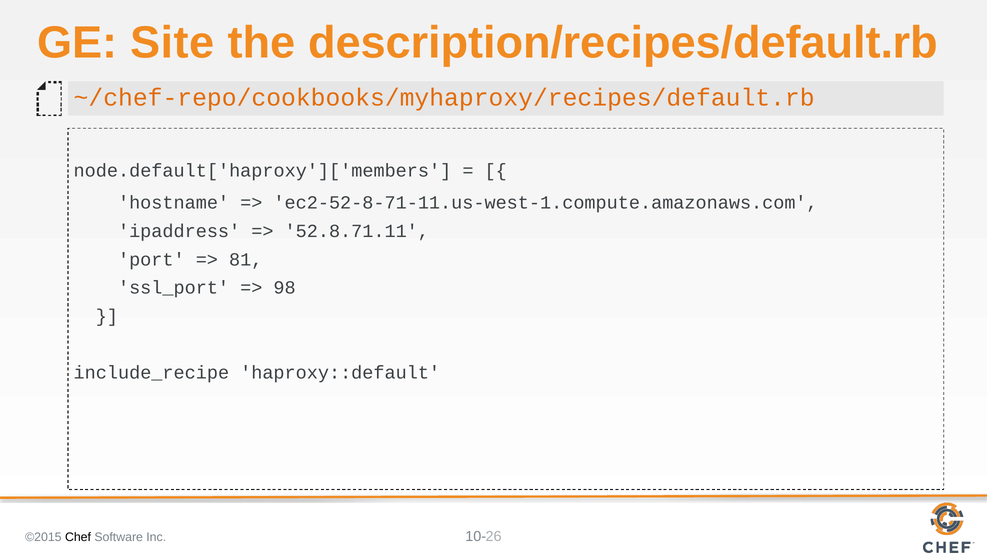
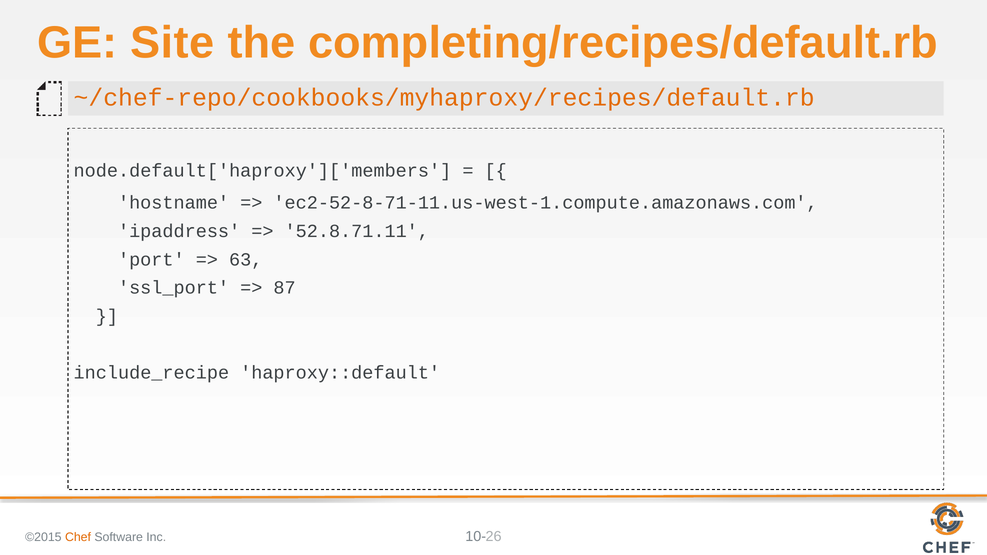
description/recipes/default.rb: description/recipes/default.rb -> completing/recipes/default.rb (623, 43)
81: 81 -> 63 (246, 259)
98: 98 -> 87 (285, 288)
Chef colour: black -> orange (78, 537)
